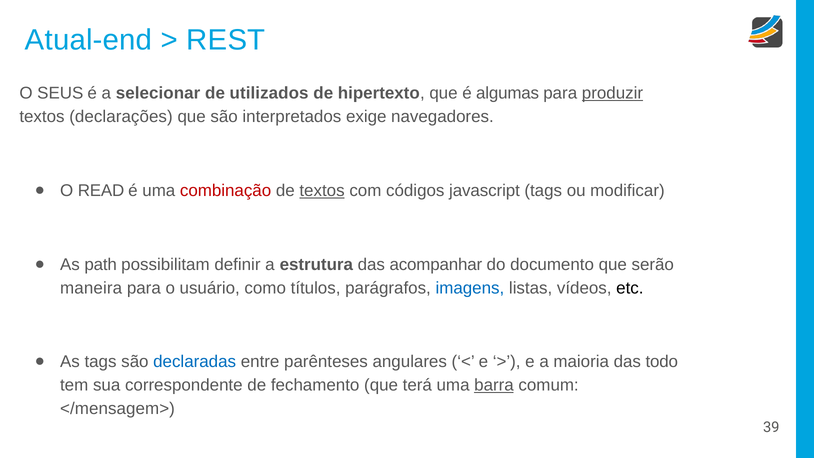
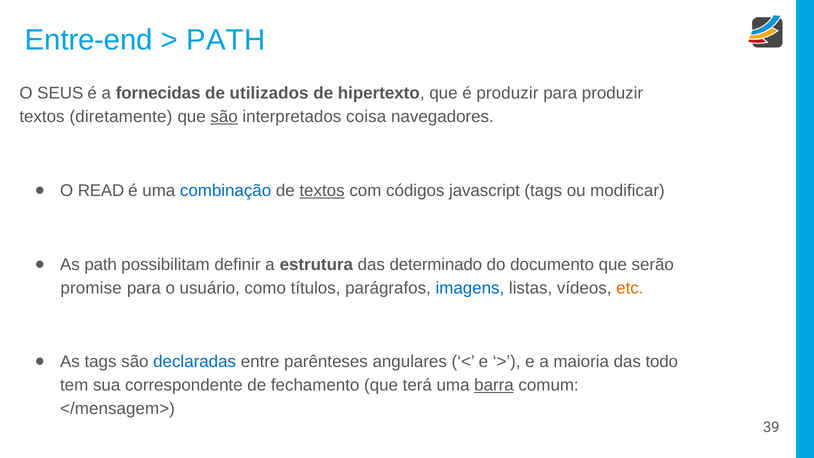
Atual-end: Atual-end -> Entre-end (89, 40)
REST: REST -> PATH (226, 40)
selecionar: selecionar -> fornecidas (158, 93)
é algumas: algumas -> produzir (507, 93)
produzir underline: present -> none (612, 93)
declarações: declarações -> diretamente (121, 117)
são underline: none -> present (224, 117)
exige: exige -> coisa (366, 117)
combinação colour: red -> blue (226, 191)
acompanhar: acompanhar -> determinado (436, 264)
maneira: maneira -> promise (91, 288)
etc colour: black -> orange (630, 288)
